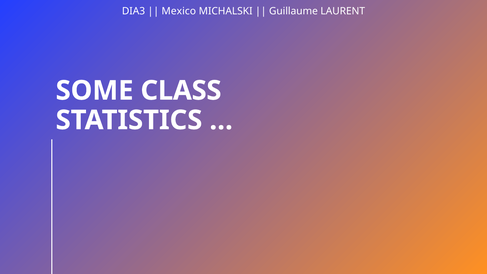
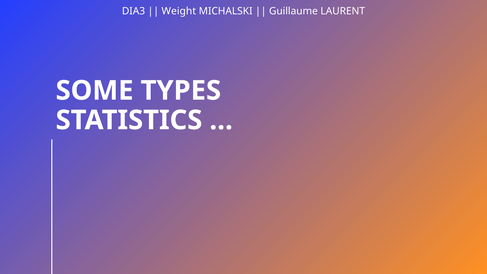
Mexico: Mexico -> Weight (179, 11)
CLASS: CLASS -> TYPES (181, 91)
